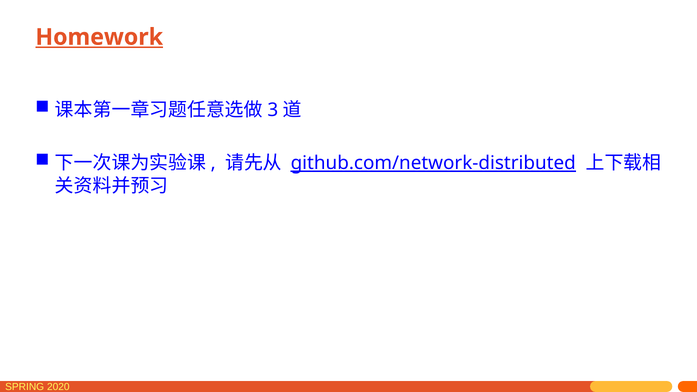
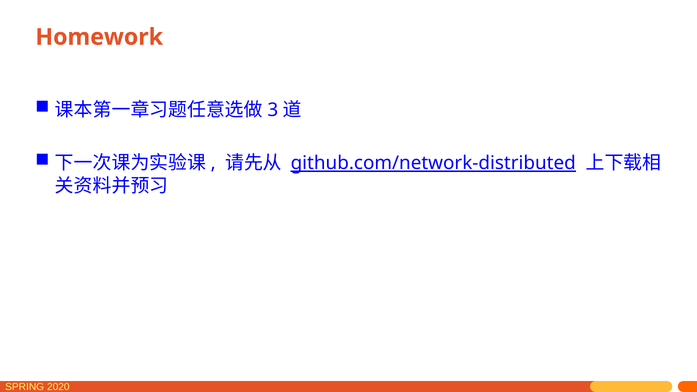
Homework underline: present -> none (99, 37)
